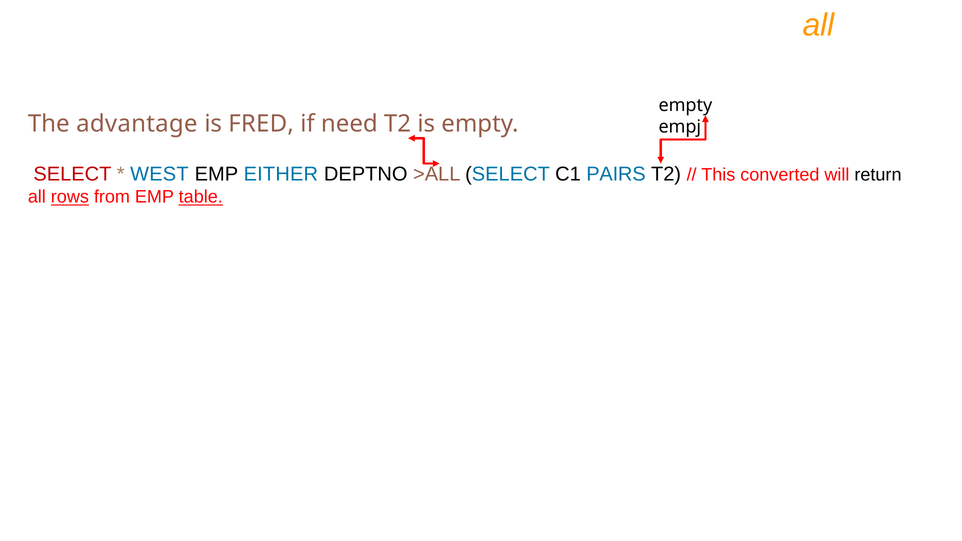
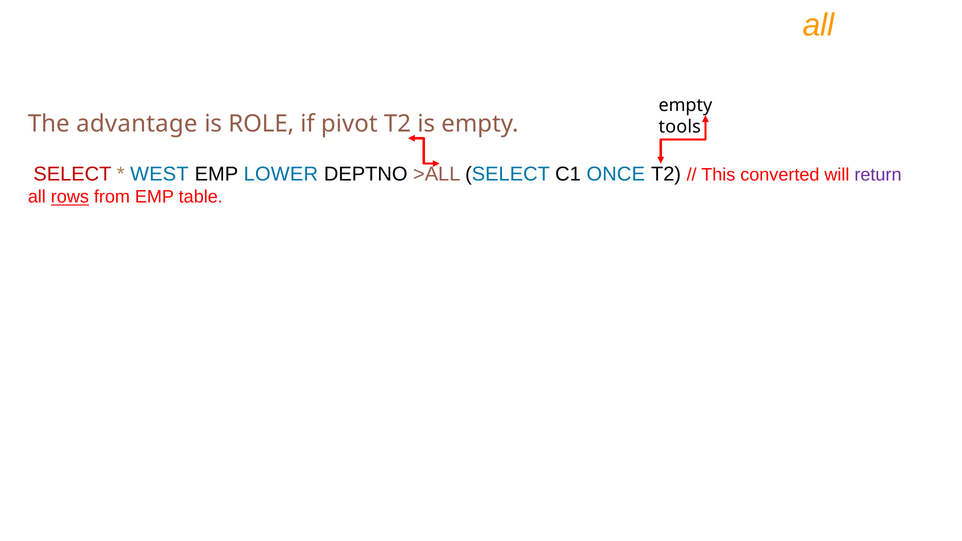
FRED: FRED -> ROLE (261, 124)
need: need -> pivot (349, 124)
empj: empj -> tools (680, 127)
EITHER: EITHER -> LOWER (281, 174)
PAIRS: PAIRS -> ONCE (616, 174)
return colour: black -> purple (878, 175)
table underline: present -> none (201, 197)
